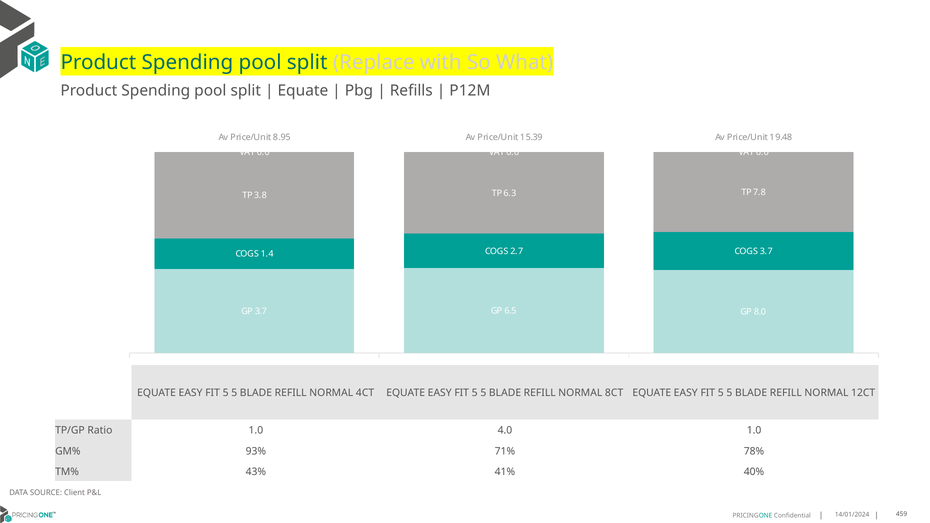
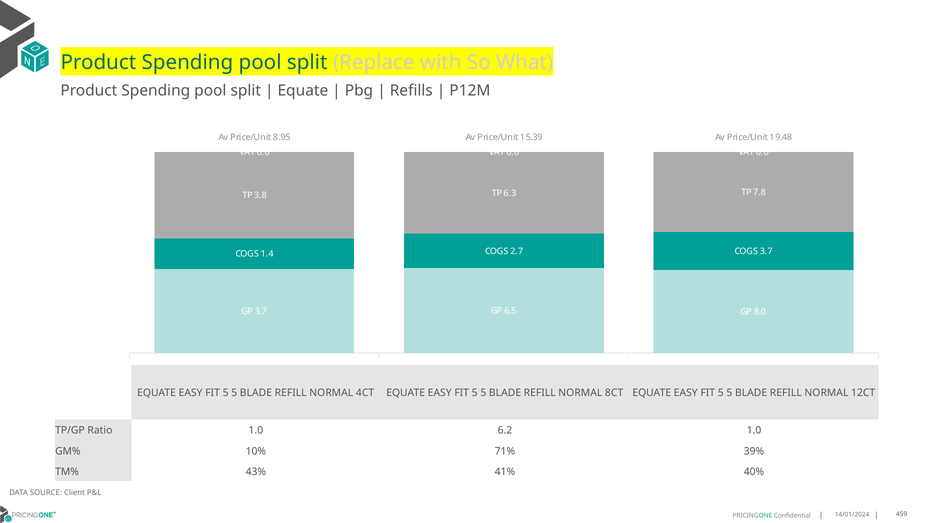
4.0: 4.0 -> 6.2 (505, 431)
93%: 93% -> 10% (256, 451)
78%: 78% -> 39% (754, 451)
